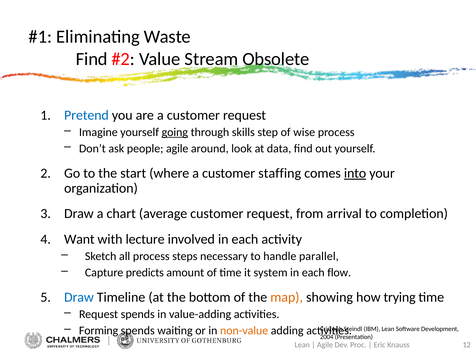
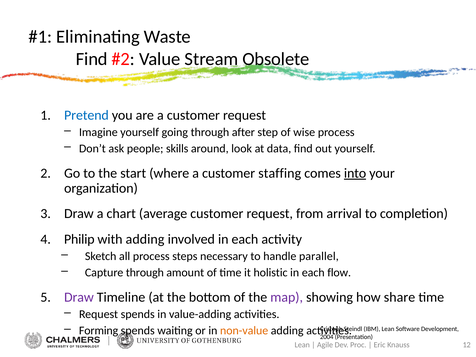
going underline: present -> none (175, 132)
skills: skills -> after (243, 132)
people agile: agile -> skills (177, 148)
Want: Want -> Philip (79, 239)
with lecture: lecture -> adding (145, 239)
Capture predicts: predicts -> through (145, 272)
system: system -> holistic (271, 272)
Draw colour: blue -> purple (79, 297)
map colour: orange -> purple (287, 297)
trying: trying -> share (400, 297)
